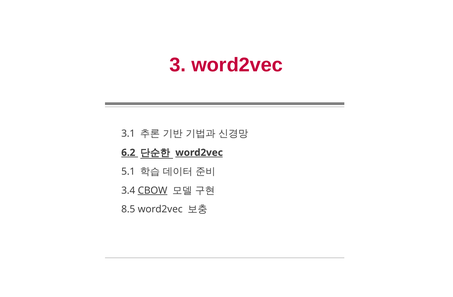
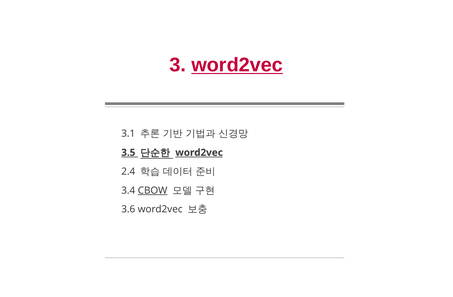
word2vec underline: none -> present (237, 65)
6.2: 6.2 -> 3.5 (128, 153)
5.1: 5.1 -> 2.4 (128, 172)
8.5: 8.5 -> 3.6 (128, 210)
